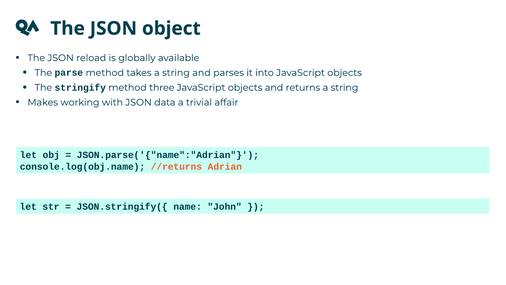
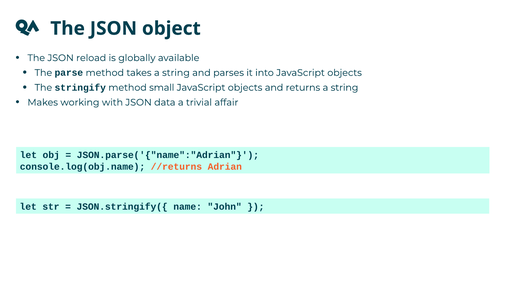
three: three -> small (162, 87)
